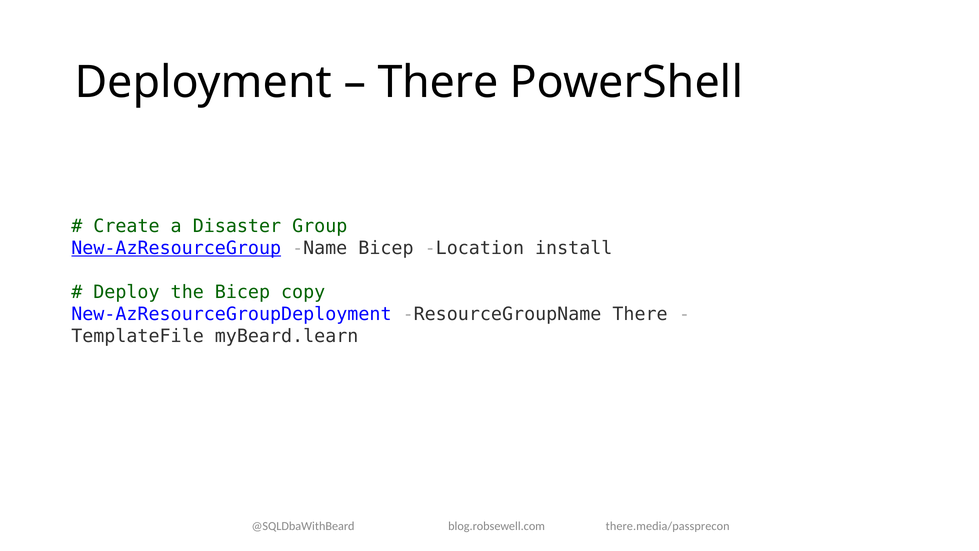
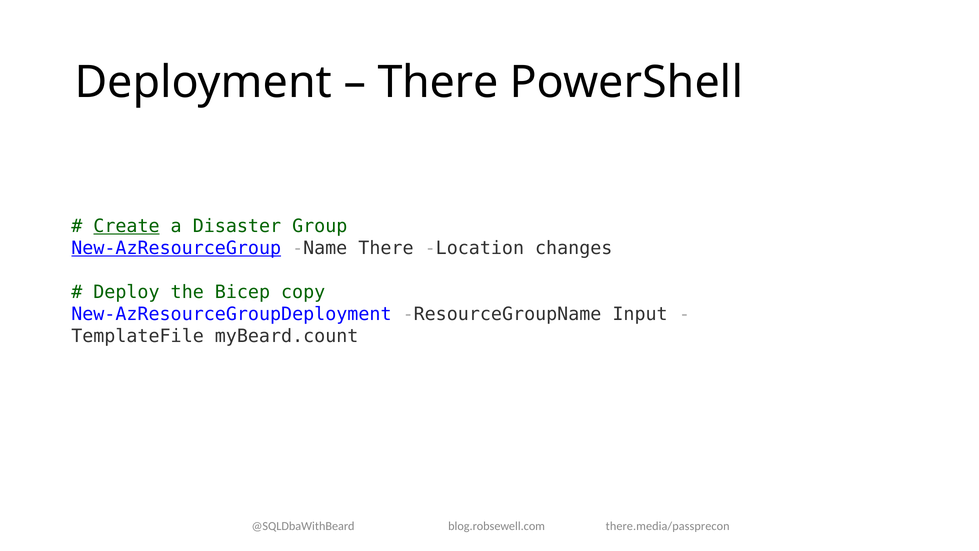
Create underline: none -> present (126, 226)
Name Bicep: Bicep -> There (386, 248)
install: install -> changes (574, 248)
ResourceGroupName There: There -> Input (640, 314)
myBeard.learn: myBeard.learn -> myBeard.count (287, 336)
